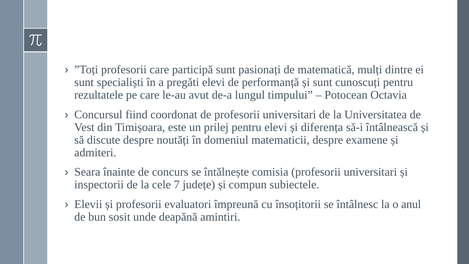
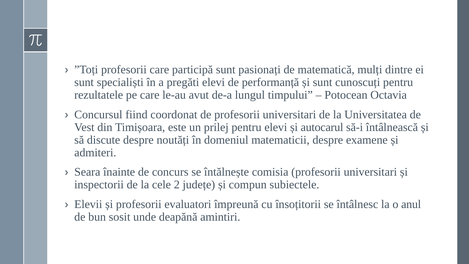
diferența: diferența -> autocarul (322, 127)
7: 7 -> 2 (177, 185)
